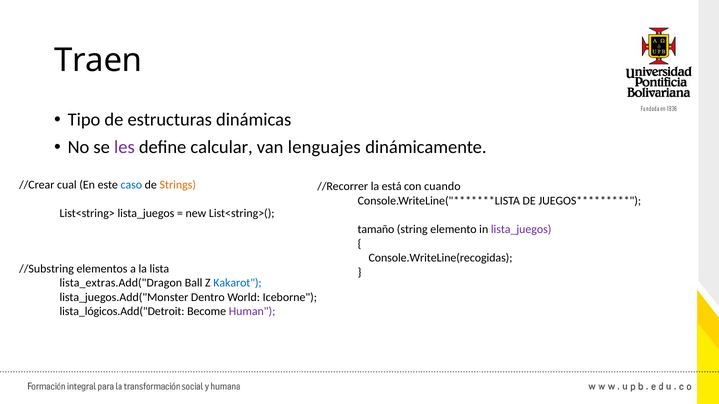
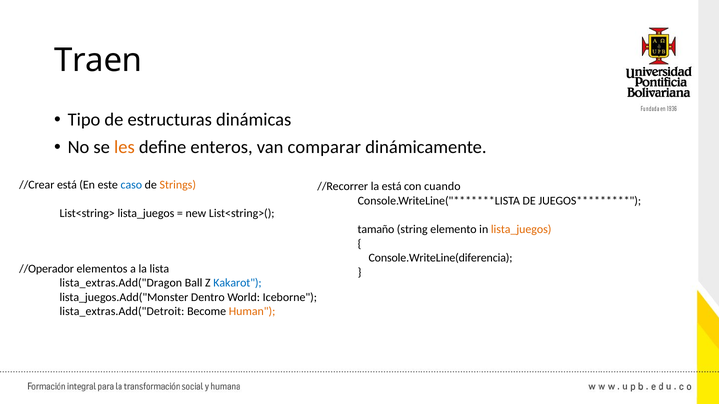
les colour: purple -> orange (124, 147)
calcular: calcular -> enteros (222, 147)
lenguajes: lenguajes -> comparar (324, 147)
//Crear cual: cual -> está (67, 185)
lista_juegos colour: purple -> orange (521, 230)
Console.WriteLine(recogidas: Console.WriteLine(recogidas -> Console.WriteLine(diferencia (441, 258)
//Substring: //Substring -> //Operador (47, 269)
lista_lógicos.Add("Detroit: lista_lógicos.Add("Detroit -> lista_extras.Add("Detroit (122, 312)
Human colour: purple -> orange (252, 312)
